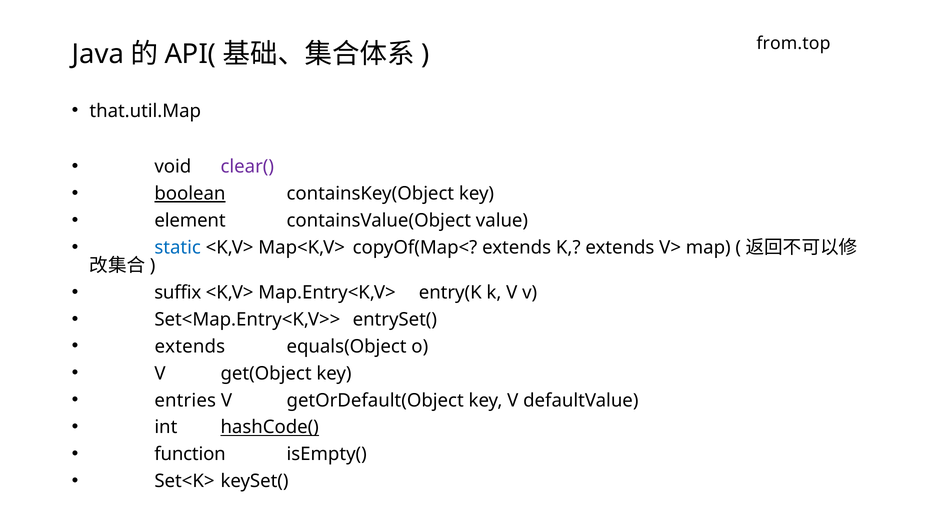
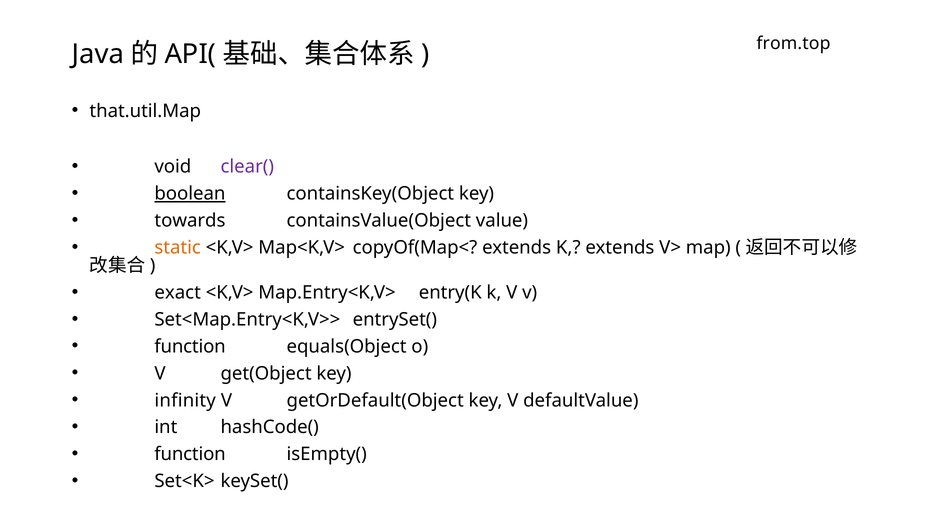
element: element -> towards (190, 221)
static colour: blue -> orange (178, 248)
suffix: suffix -> exact (178, 293)
extends: extends -> function (190, 346)
entries: entries -> infinity (185, 400)
hashCode( underline: present -> none (270, 427)
